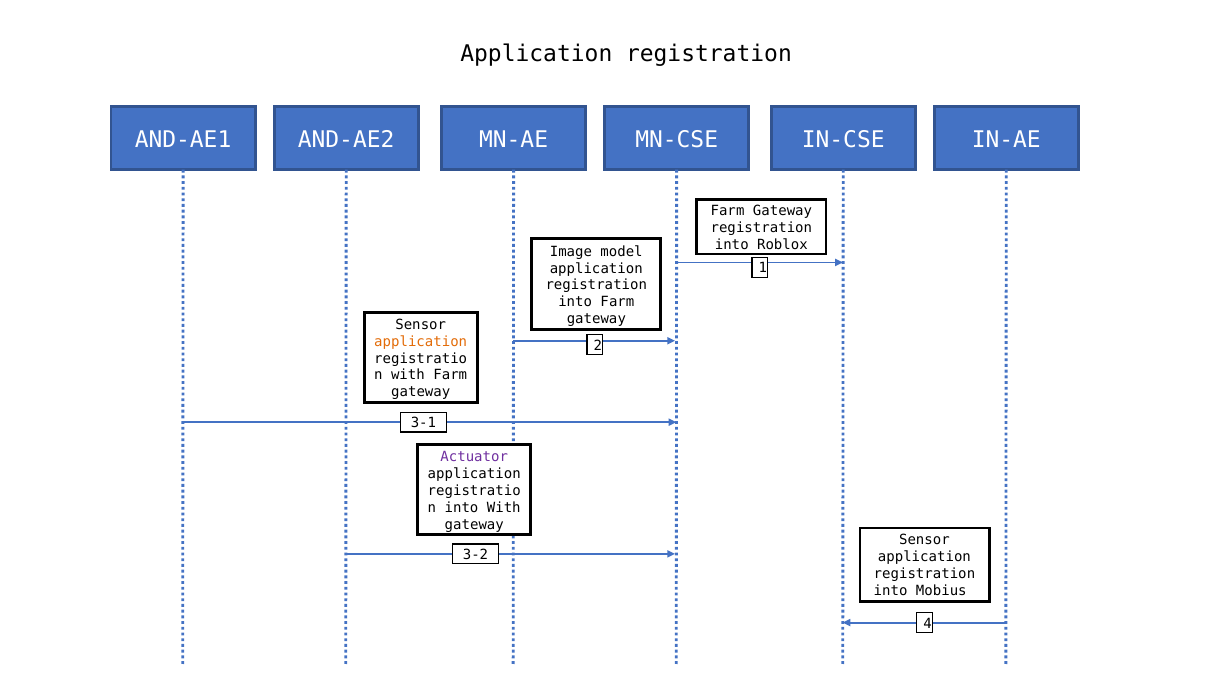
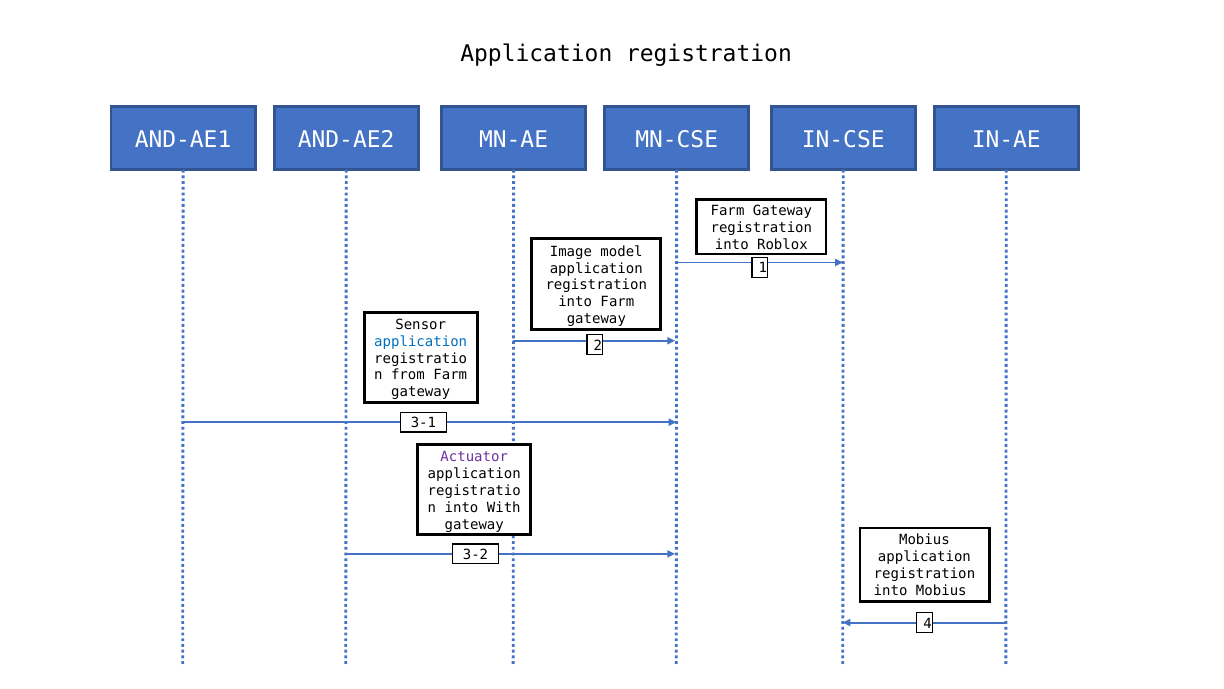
application colour: orange -> blue (421, 341)
with: with -> from (408, 375)
Sensor: Sensor -> Mobius (924, 540)
